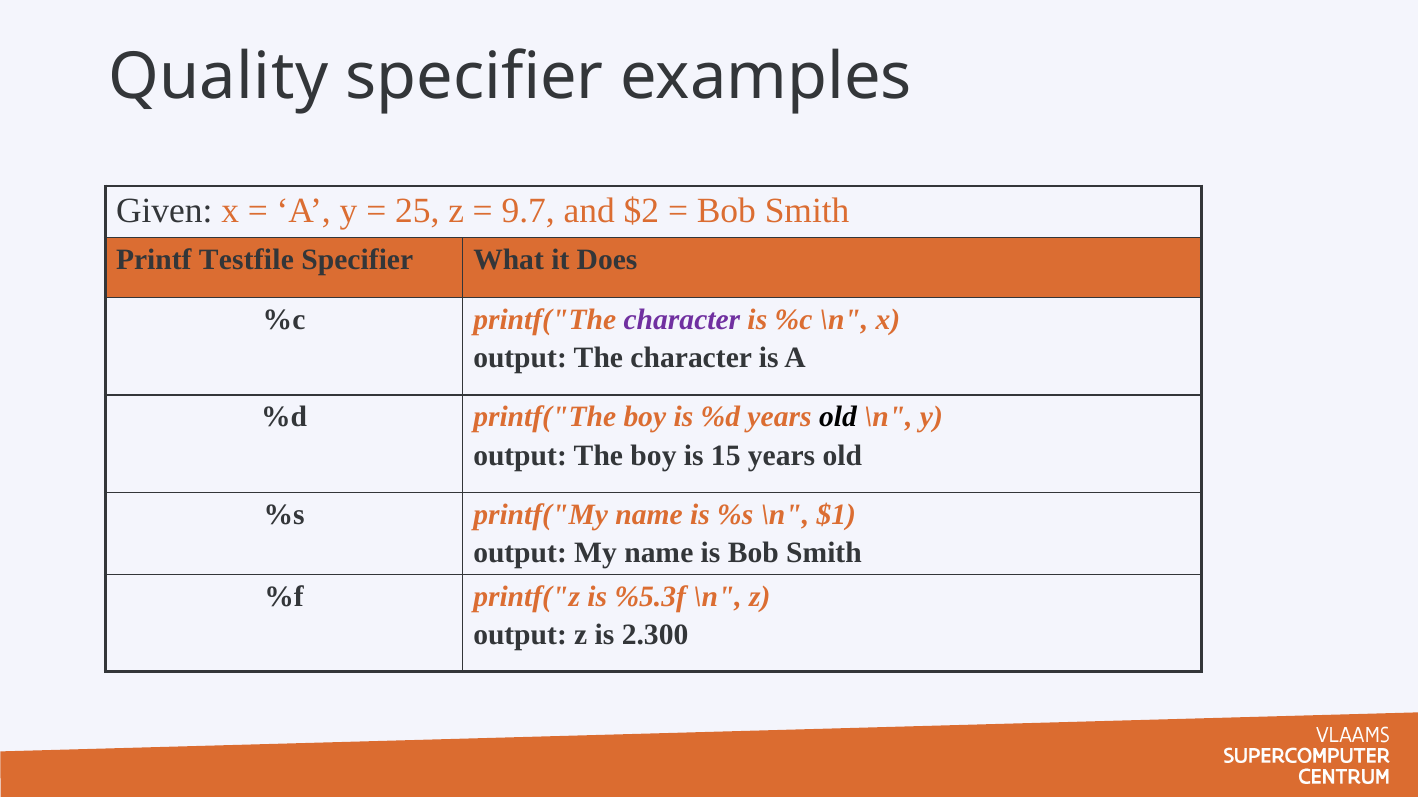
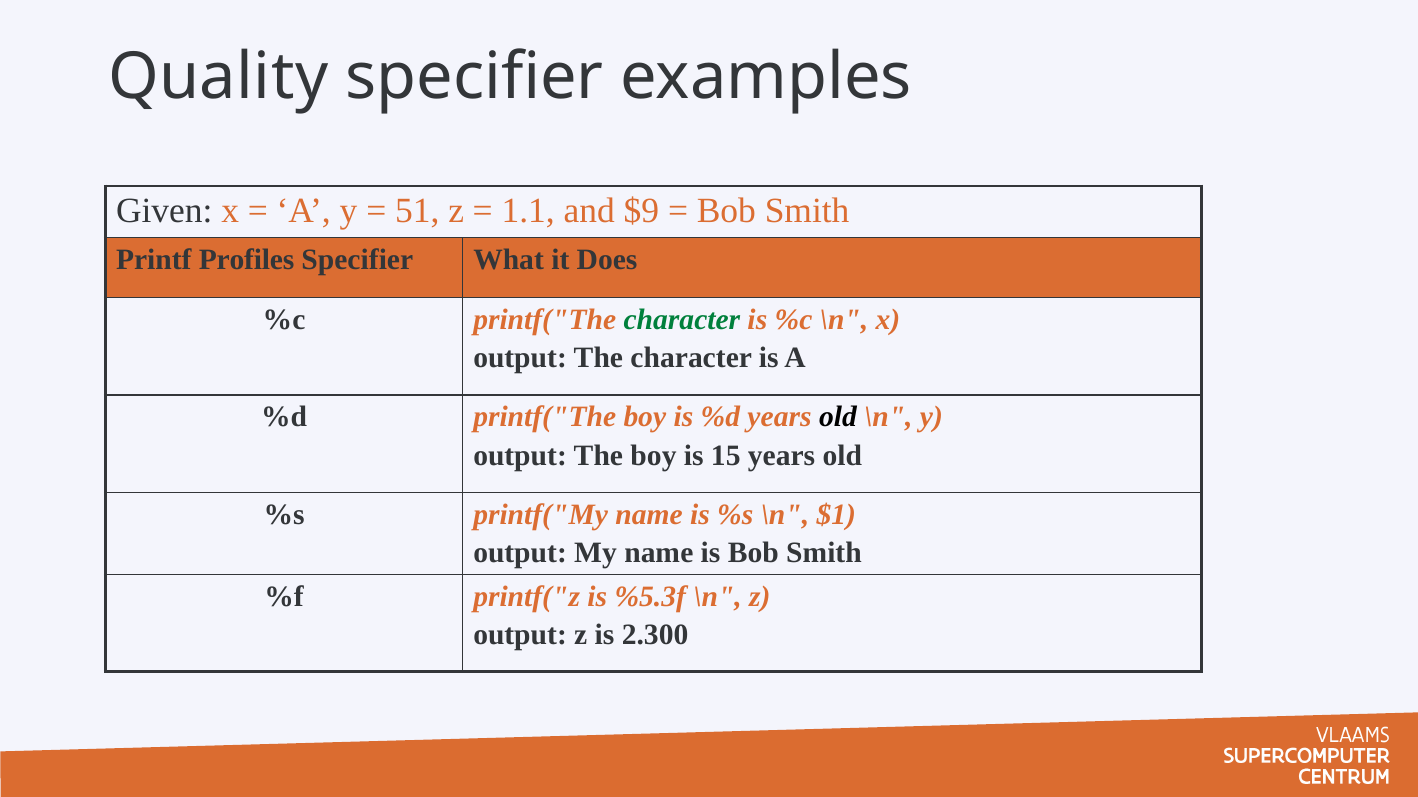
25: 25 -> 51 (417, 211)
9.7: 9.7 -> 1.1 (528, 211)
$2: $2 -> $9 (641, 211)
Testfile: Testfile -> Profiles (247, 260)
character colour: purple -> green (682, 320)
